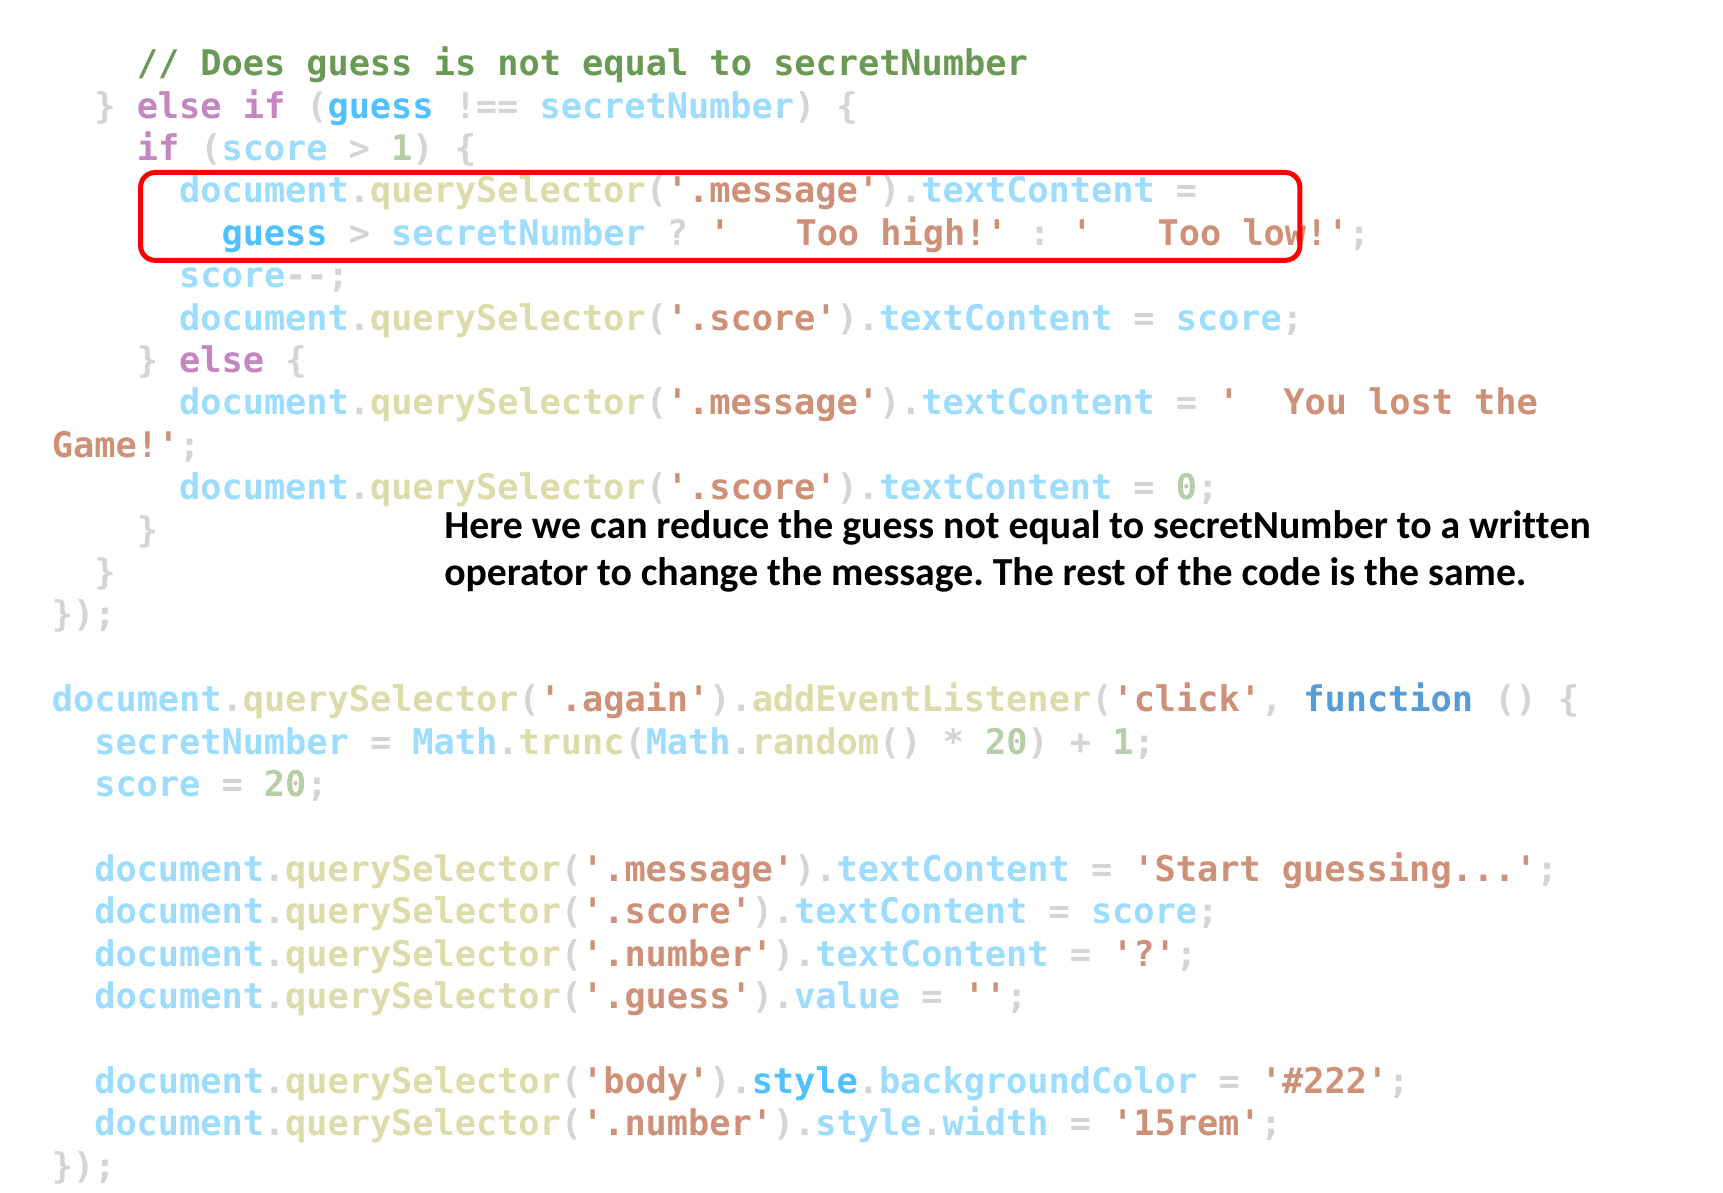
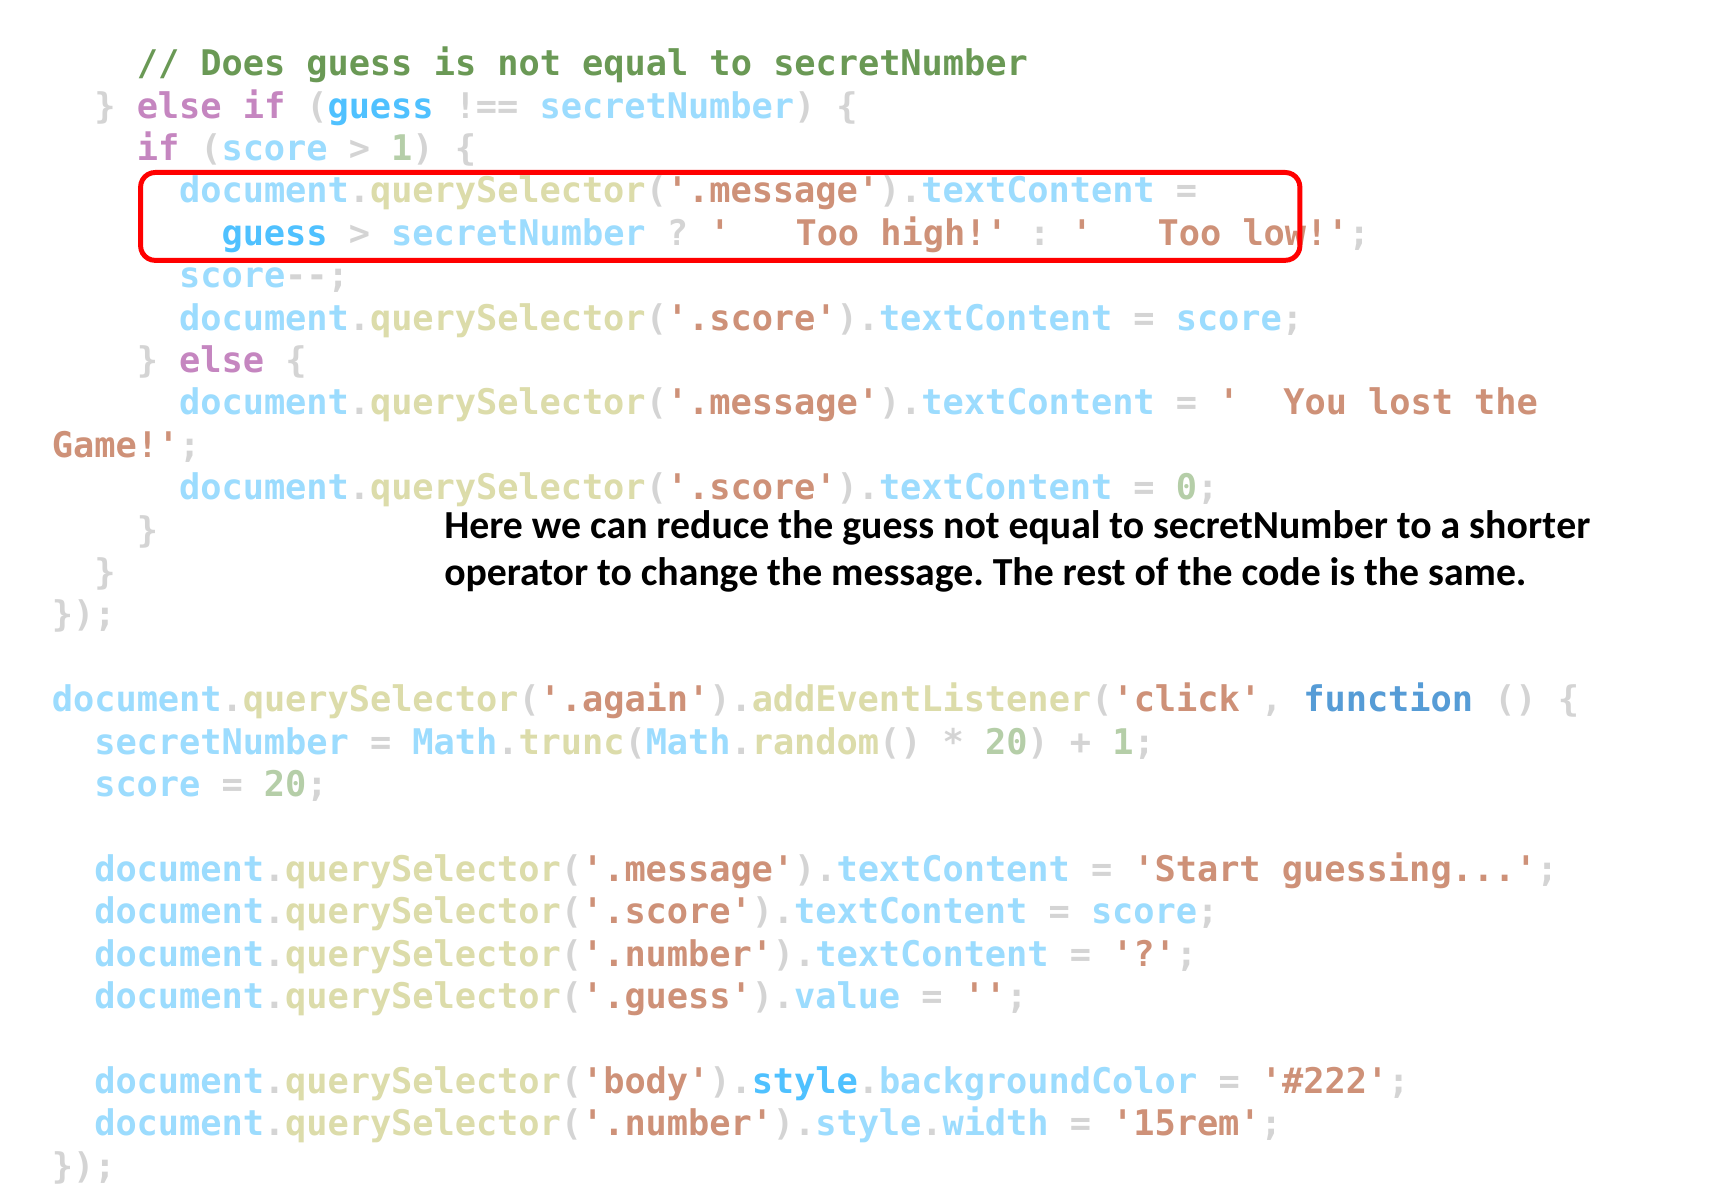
written: written -> shorter (1530, 525)
